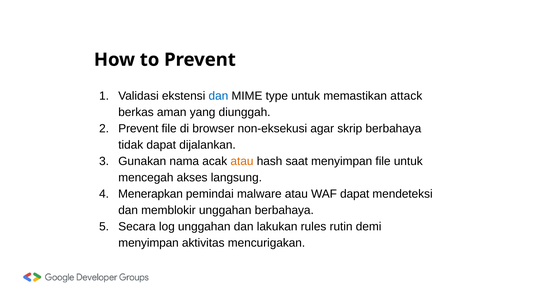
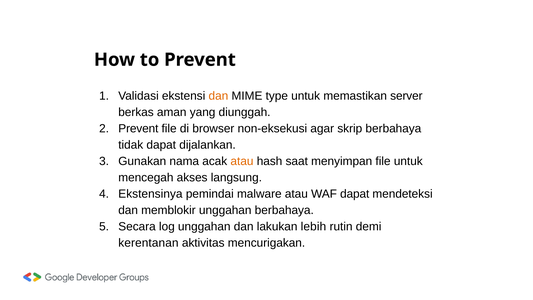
dan colour: blue -> orange (218, 96)
attack: attack -> server (406, 96)
Menerapkan: Menerapkan -> Ekstensinya (150, 194)
rules: rules -> lebih (313, 226)
menyimpan: menyimpan -> kerentanan (148, 243)
